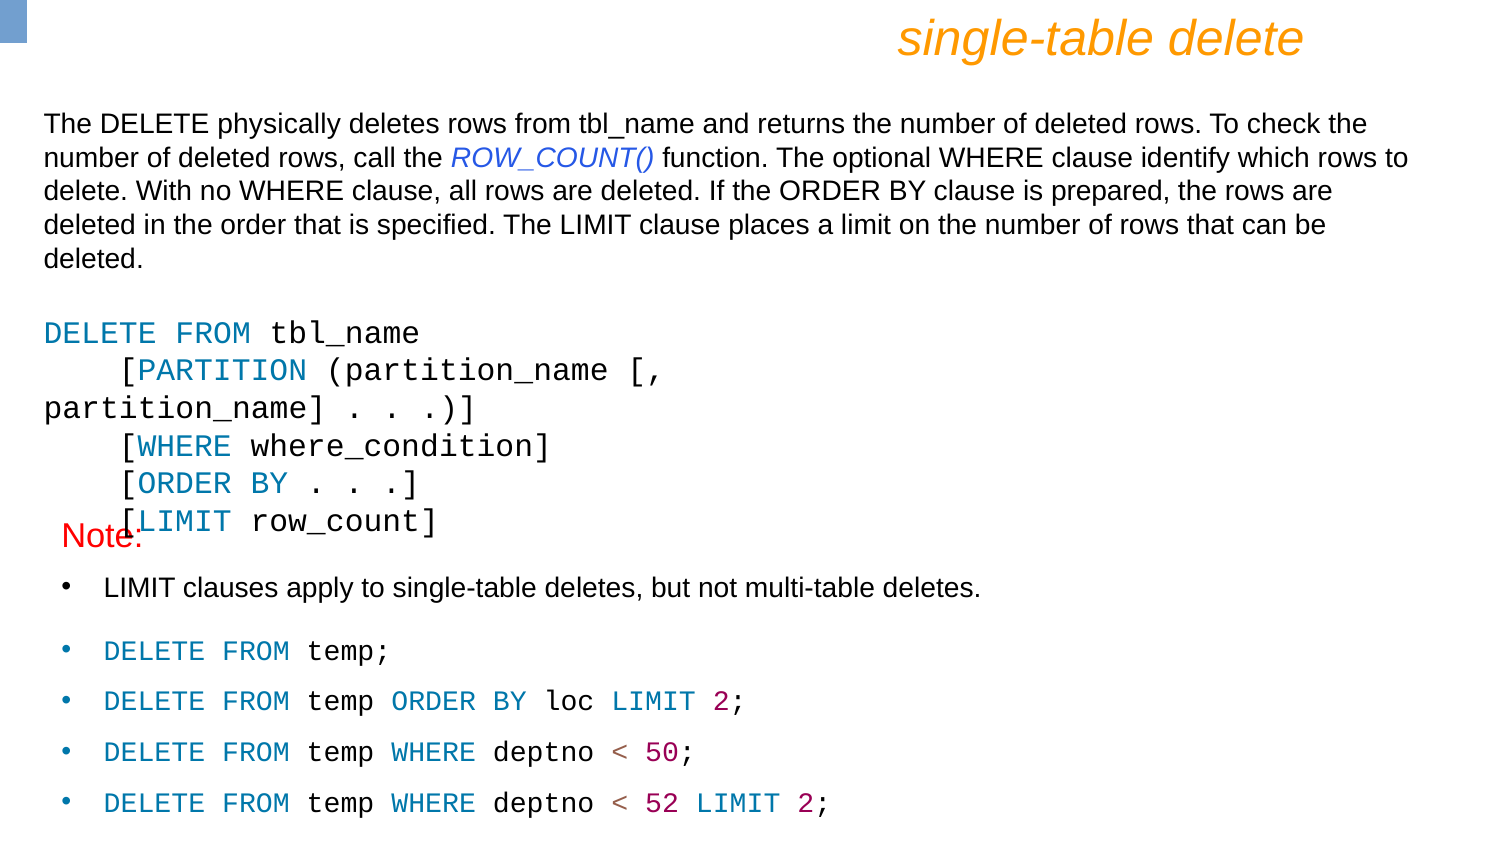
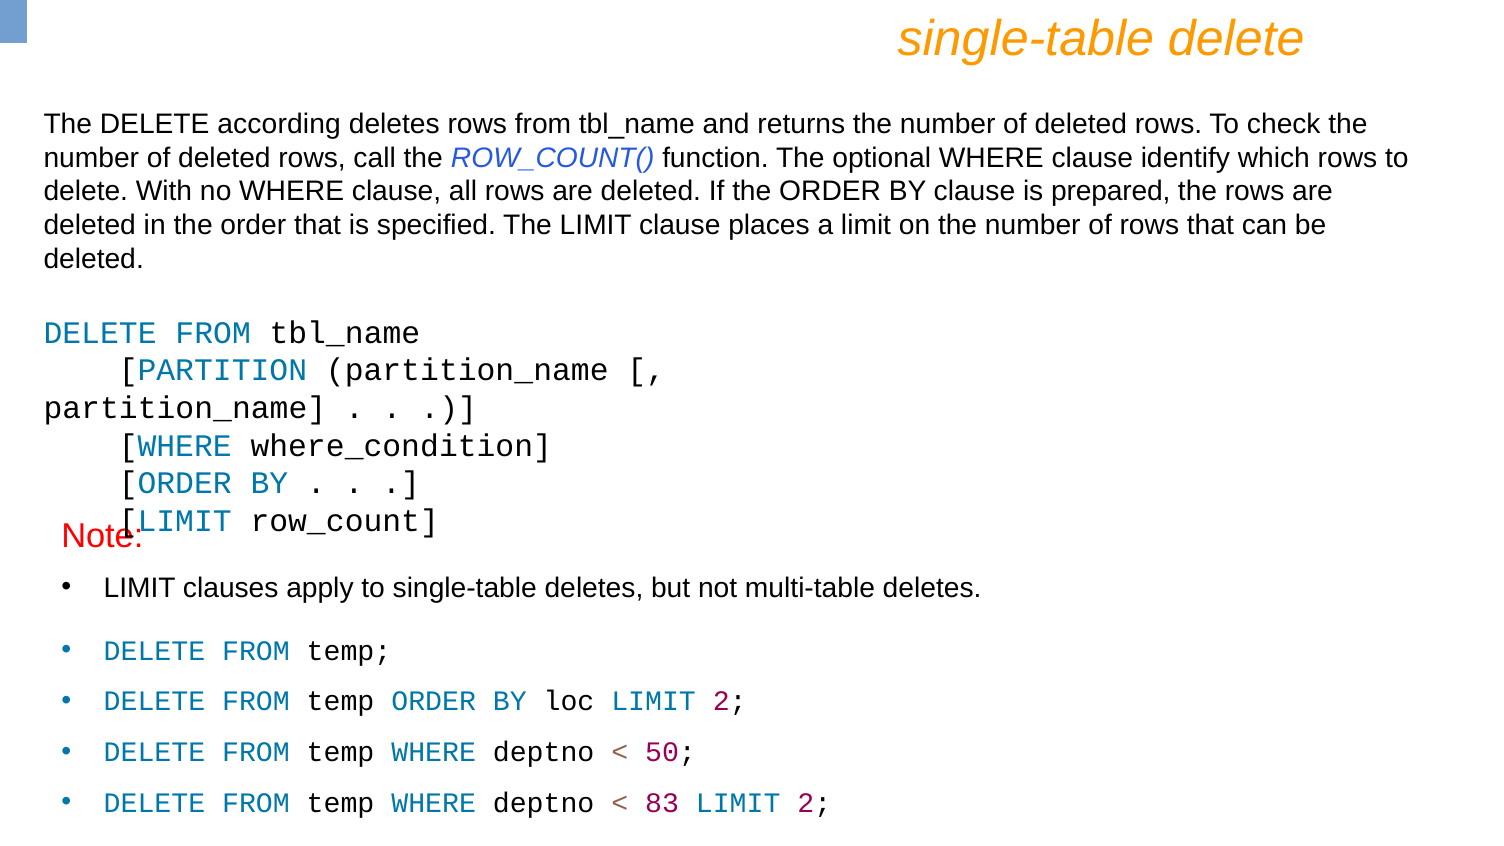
physically: physically -> according (279, 124)
52: 52 -> 83 (662, 803)
